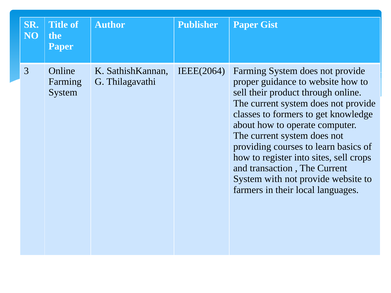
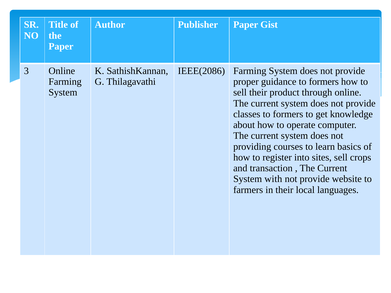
IEEE(2064: IEEE(2064 -> IEEE(2086 (201, 71)
guidance to website: website -> formers (324, 82)
